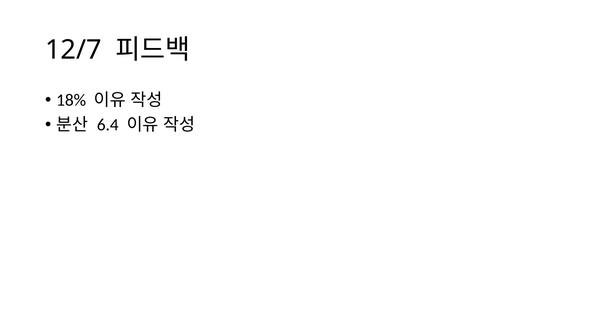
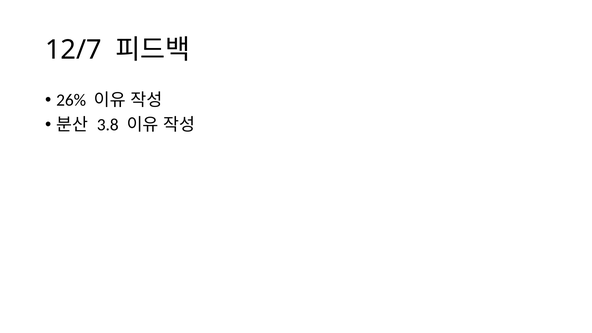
18%: 18% -> 26% (71, 100)
6.4: 6.4 -> 3.8 (108, 125)
